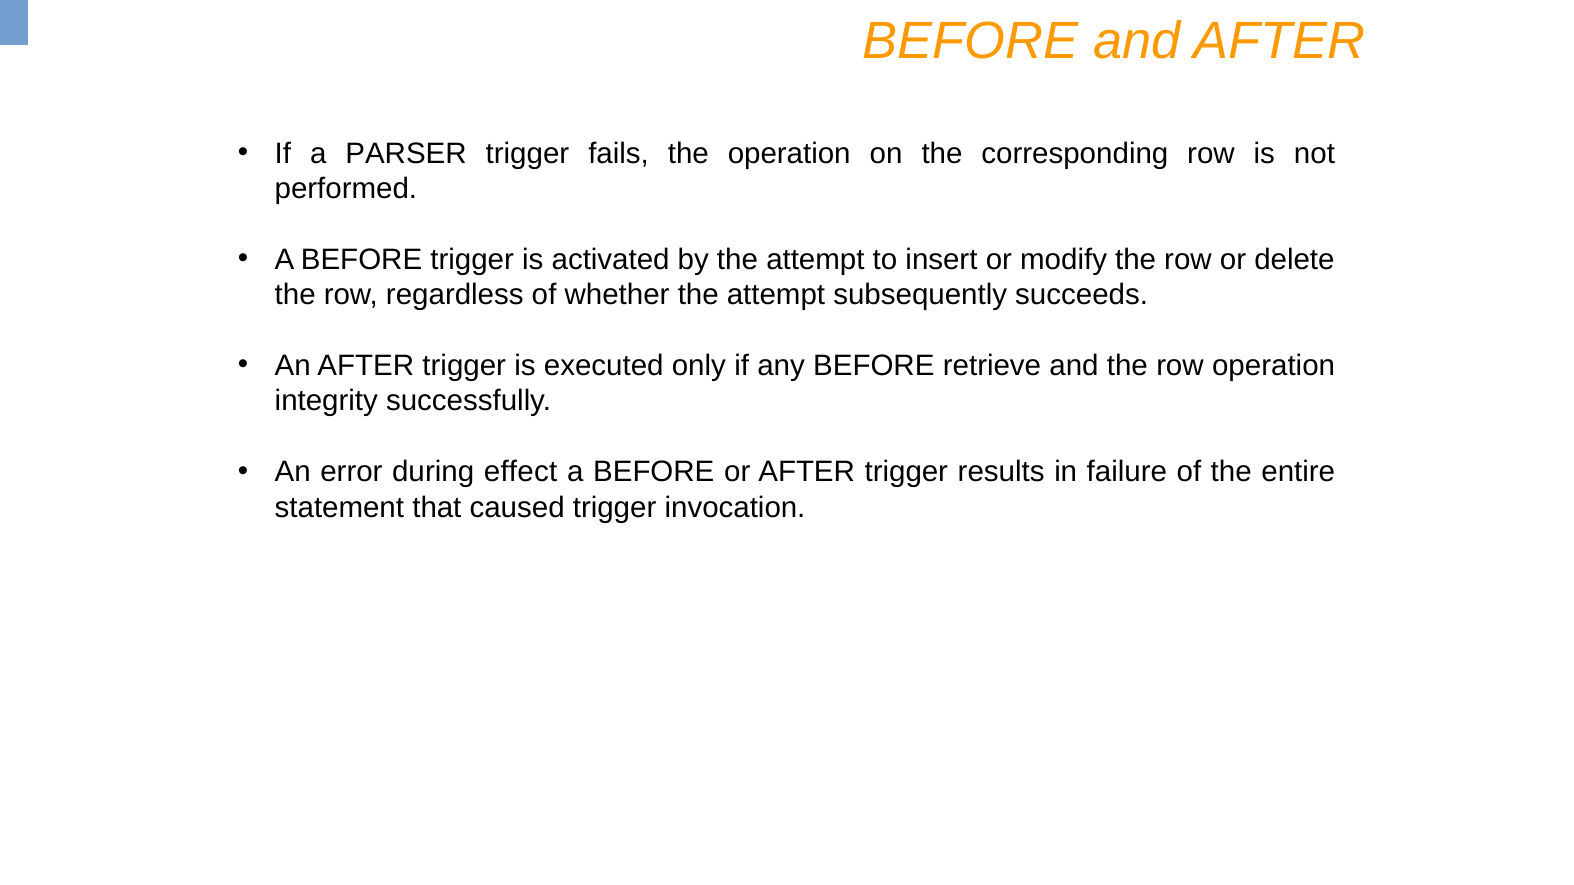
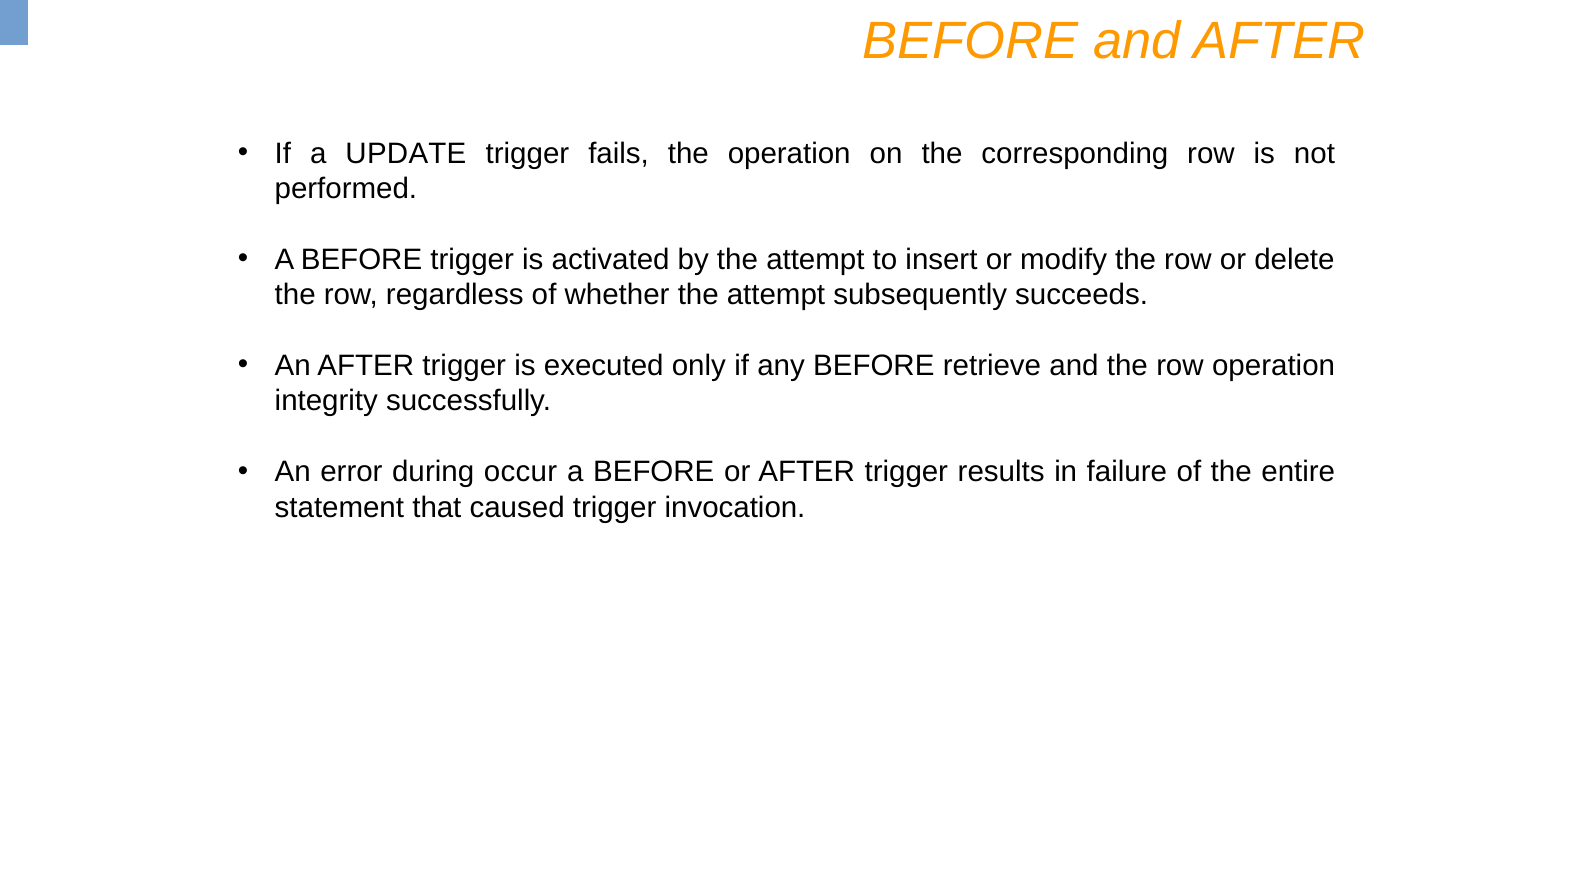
PARSER: PARSER -> UPDATE (406, 153)
effect: effect -> occur (521, 472)
